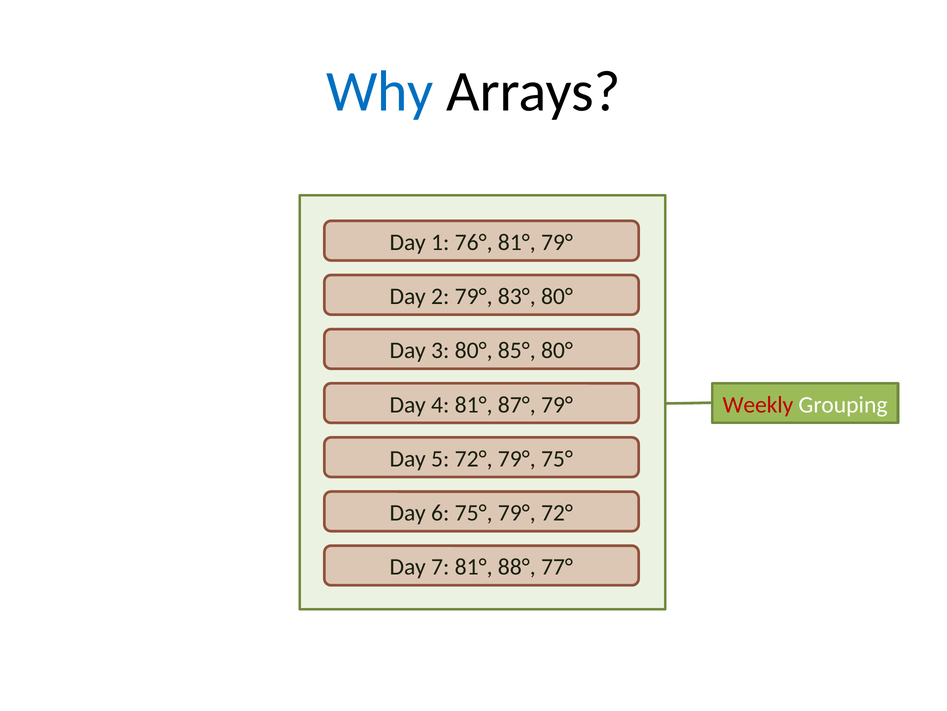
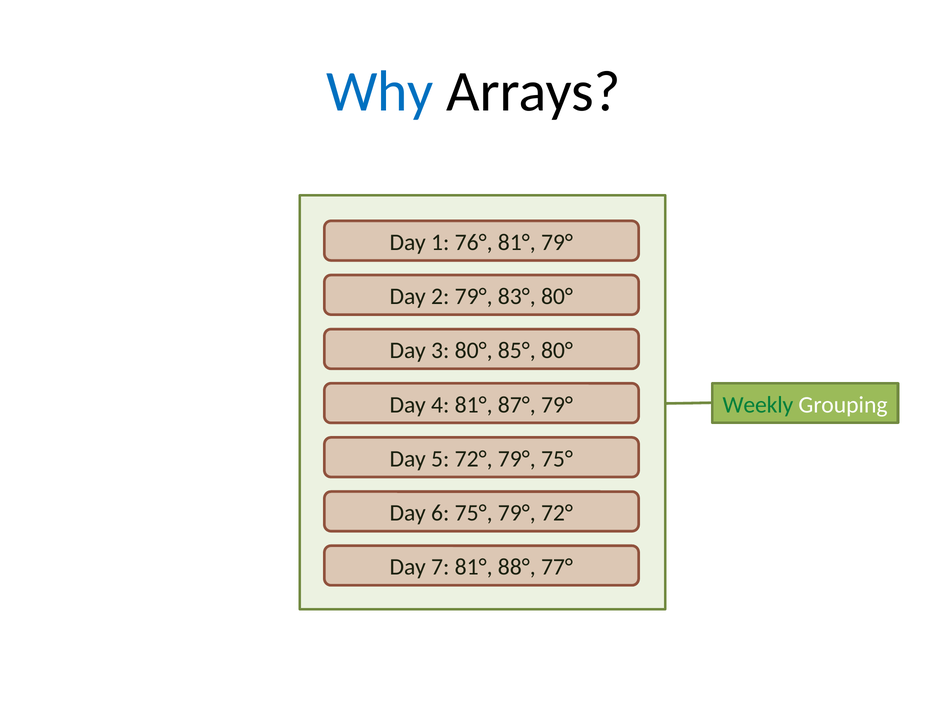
Weekly colour: red -> green (758, 404)
